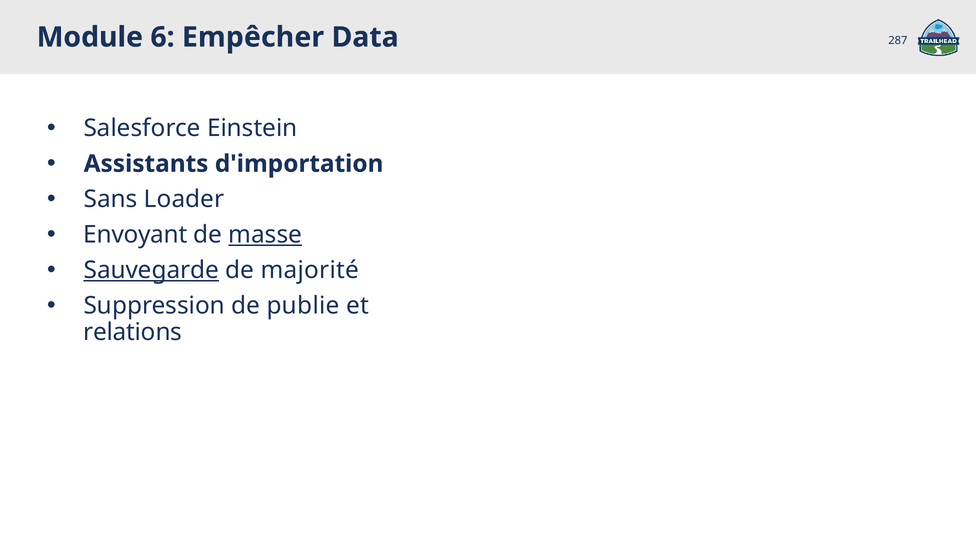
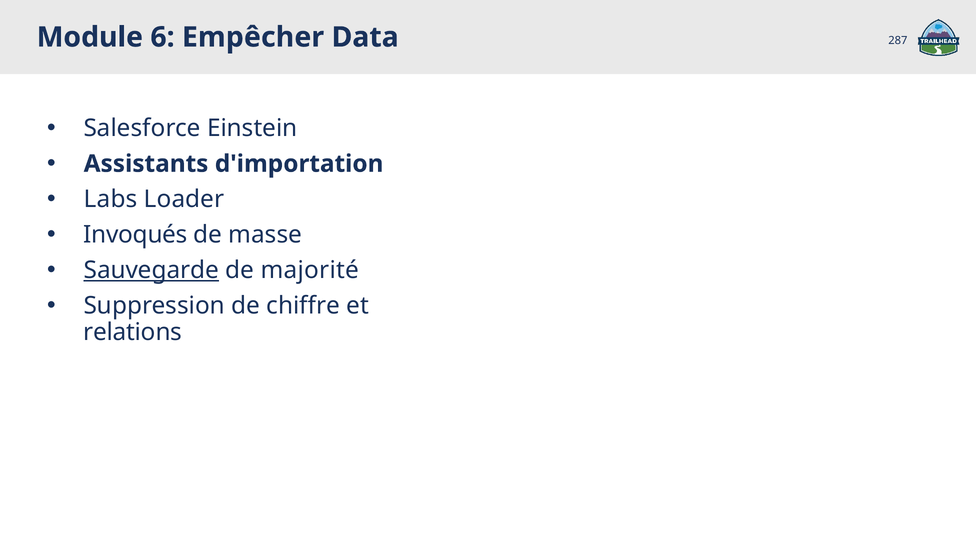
Sans: Sans -> Labs (111, 199)
Envoyant: Envoyant -> Invoqués (135, 235)
masse underline: present -> none (265, 235)
publie: publie -> chiffre (303, 306)
